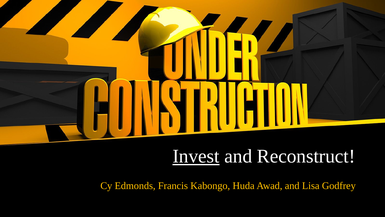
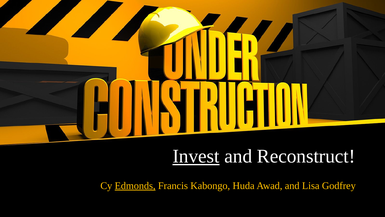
Edmonds underline: none -> present (135, 185)
